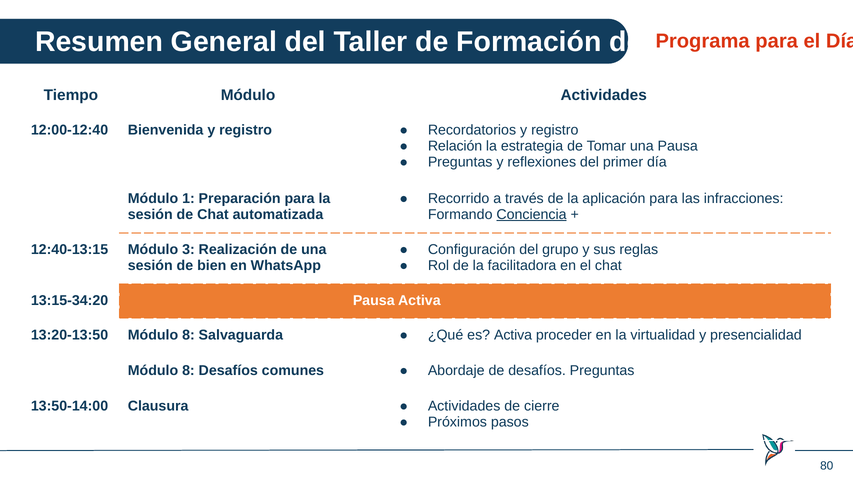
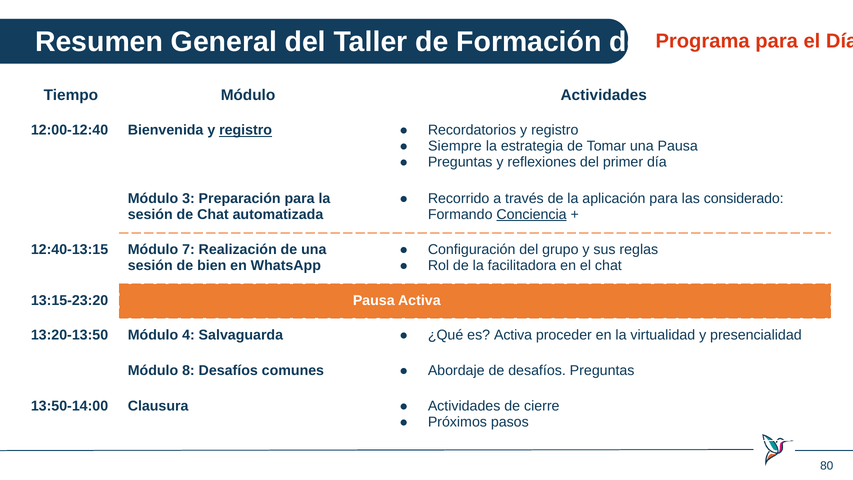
registro underline: none -> present (246, 130)
Relación: Relación -> Siempre (455, 146)
infracciones: infracciones -> considerado (744, 198)
1: 1 -> 3 (188, 198)
3: 3 -> 7 (188, 250)
13:15-34:20: 13:15-34:20 -> 13:15-23:20 (70, 301)
13:20-13:50 Módulo 8: 8 -> 4 (188, 335)
